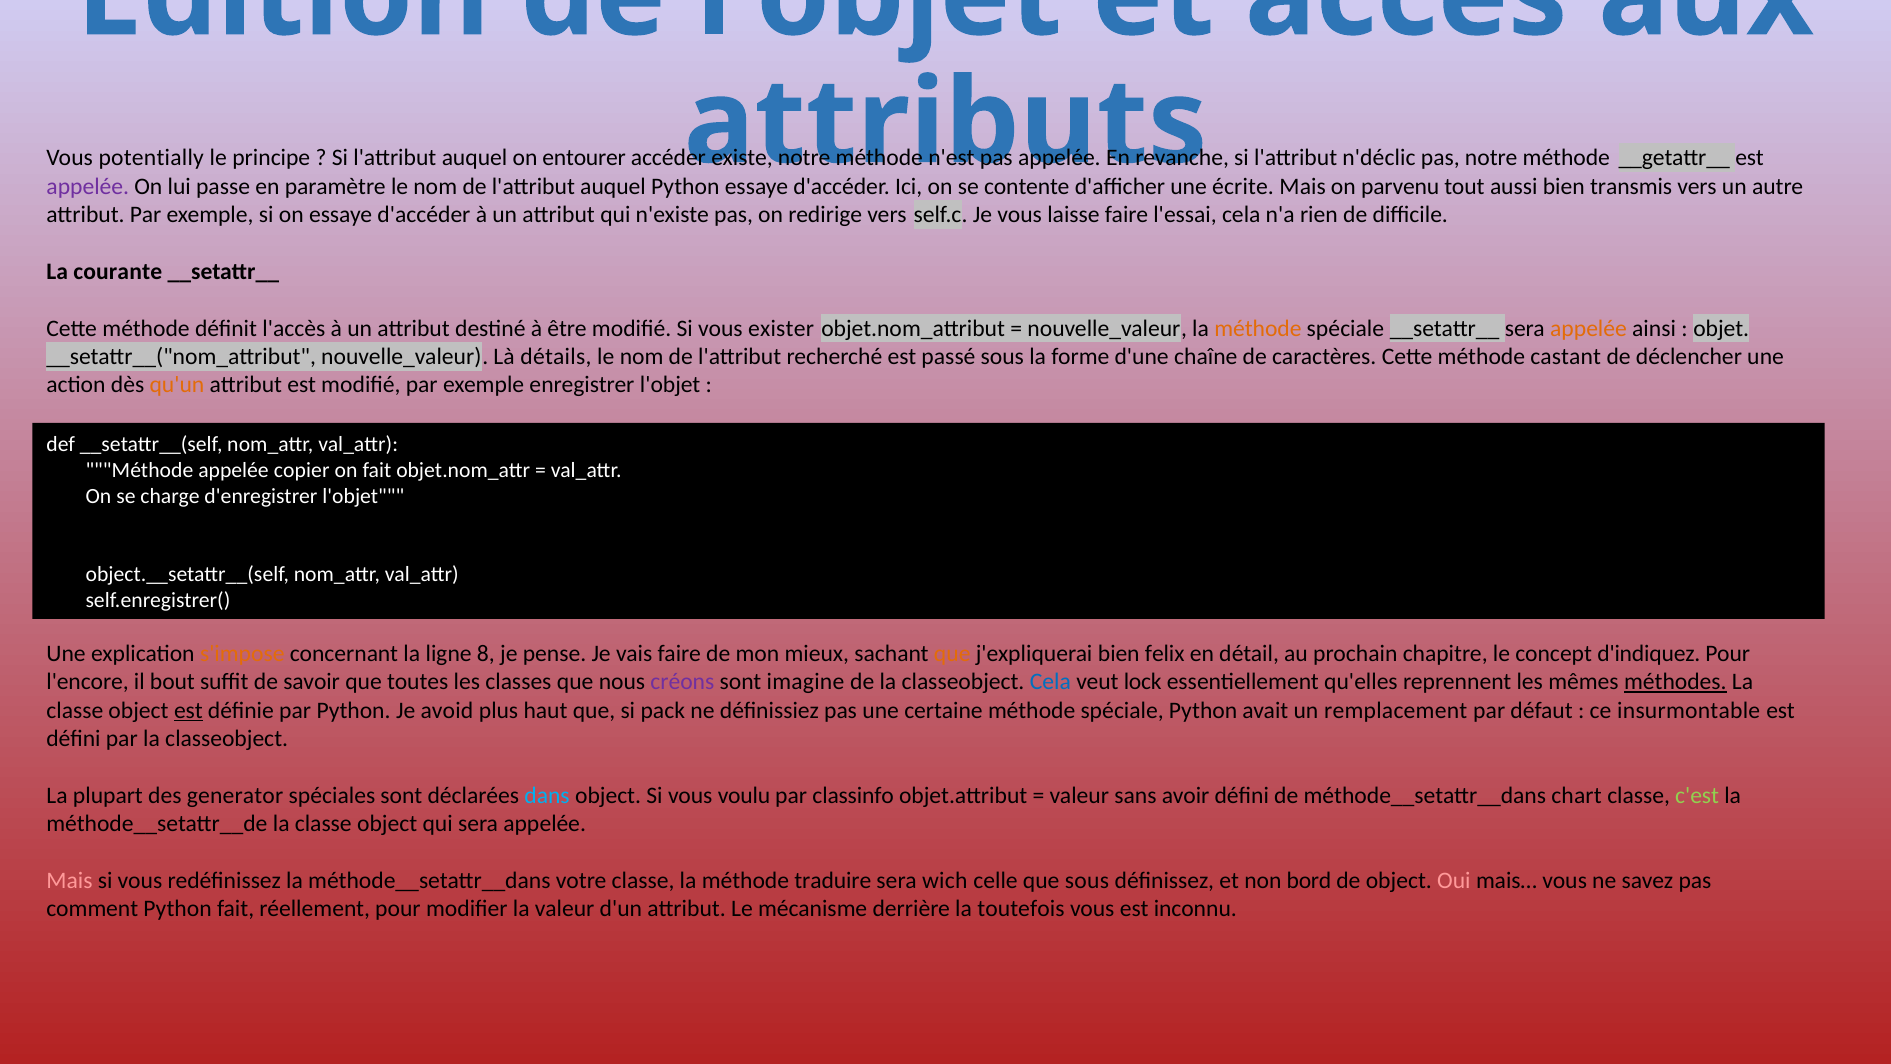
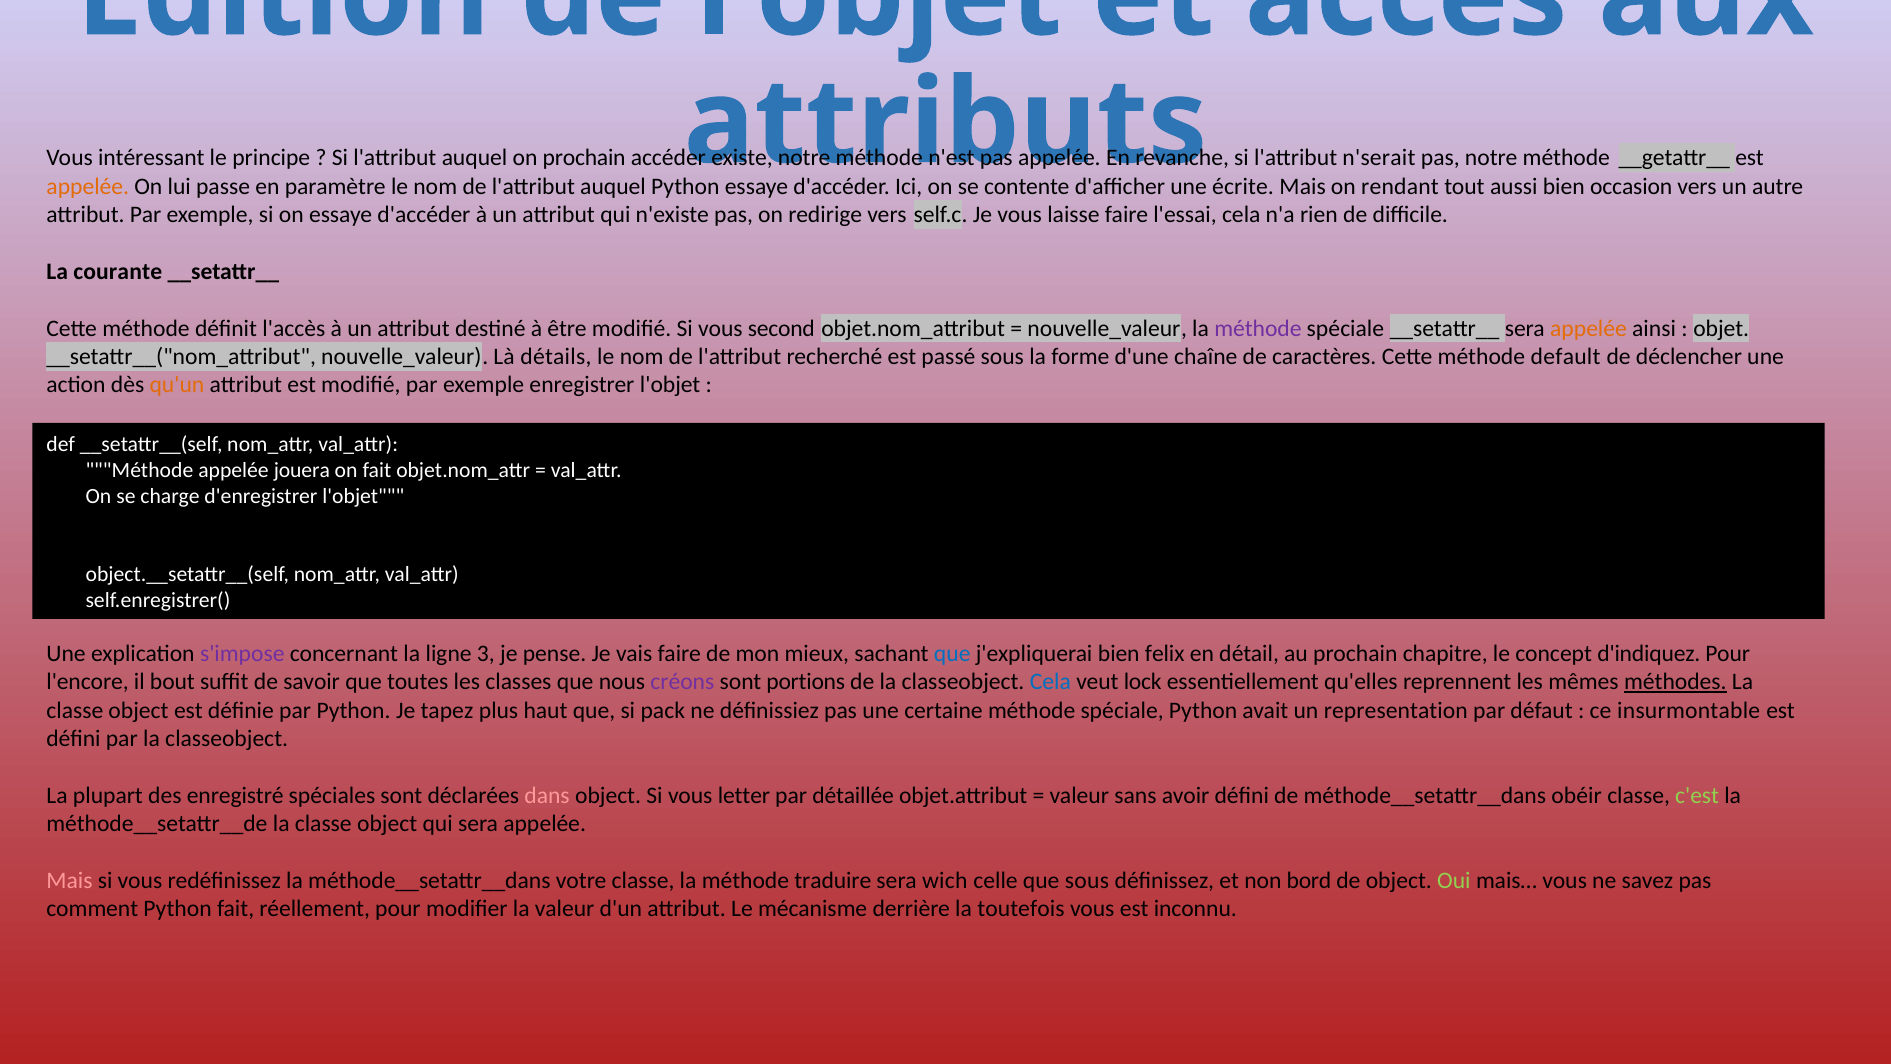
potentially: potentially -> intéressant (151, 158)
on entourer: entourer -> prochain (584, 158)
n'déclic: n'déclic -> n'serait (1379, 158)
appelée colour: purple -> orange (88, 186)
parvenu: parvenu -> rendant (1400, 186)
transmis: transmis -> occasion (1631, 186)
exister: exister -> second (781, 328)
méthode colour: orange -> purple (1258, 328)
castant: castant -> default (1566, 357)
copier: copier -> jouera (302, 470)
s'impose colour: orange -> purple (242, 653)
8: 8 -> 3 (486, 653)
que colour: orange -> blue (952, 653)
imagine: imagine -> portions (806, 682)
est underline: present -> none (188, 710)
avoid: avoid -> tapez (447, 710)
remplacement: remplacement -> representation (1396, 710)
generator: generator -> enregistré (235, 795)
dans colour: light blue -> pink (547, 795)
voulu: voulu -> letter (744, 795)
classinfo: classinfo -> détaillée (853, 795)
chart: chart -> obéir (1577, 795)
Oui colour: pink -> light green (1454, 880)
